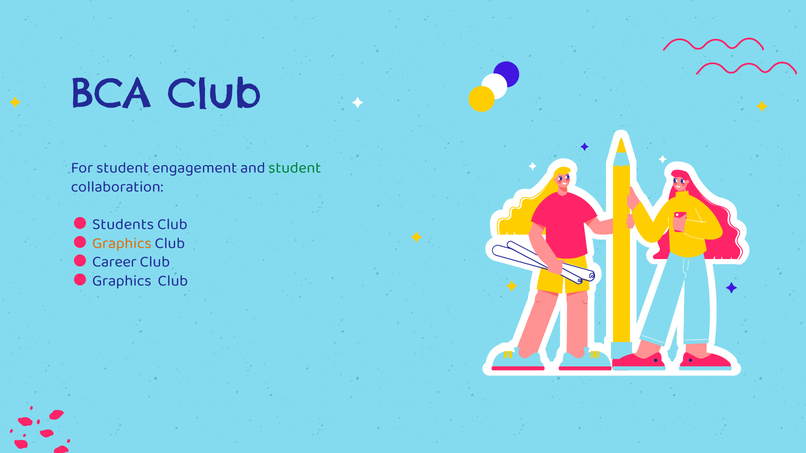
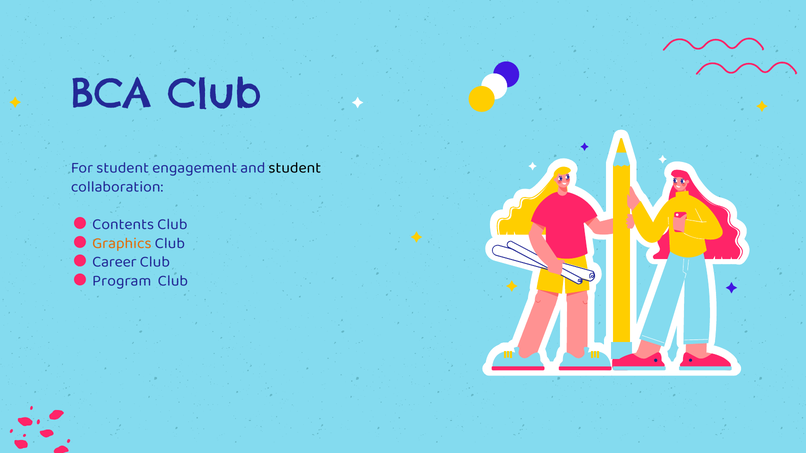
student colour: green -> black (295, 168)
Students: Students -> Contents (123, 224)
Graphics: Graphics -> Program (122, 281)
